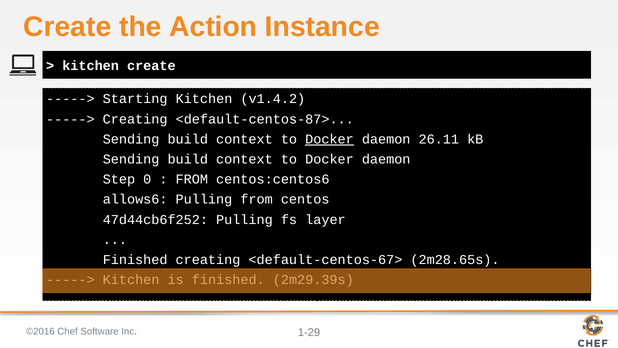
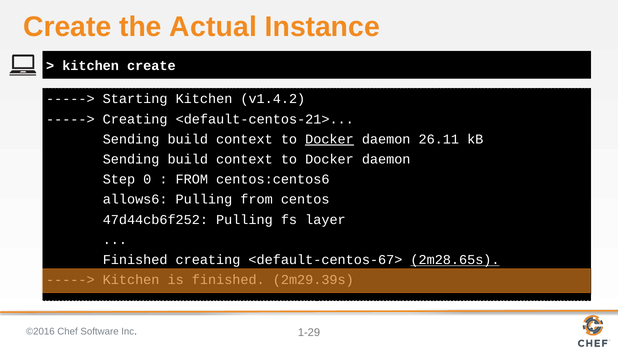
Action: Action -> Actual (213, 27)
<default-centos-87>: <default-centos-87> -> <default-centos-21> (265, 119)
2m28.65s underline: none -> present (455, 260)
